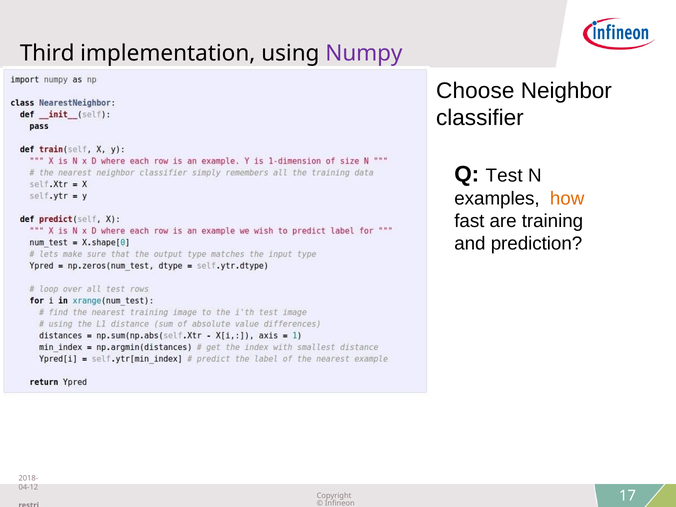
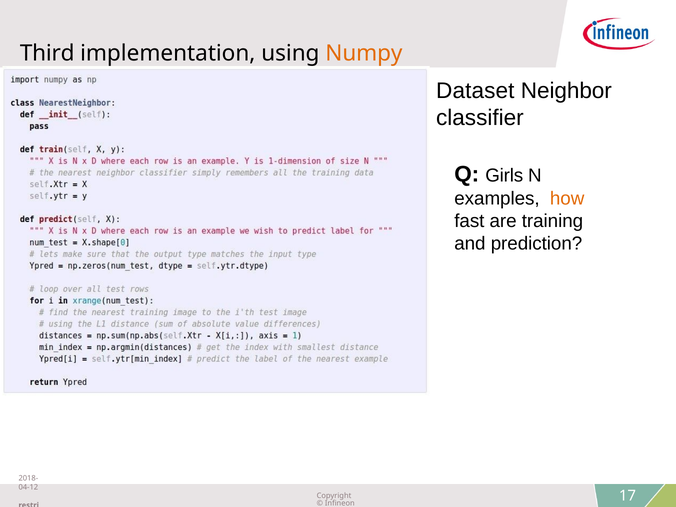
Numpy colour: purple -> orange (364, 54)
Choose: Choose -> Dataset (475, 91)
Test: Test -> Girls (504, 175)
